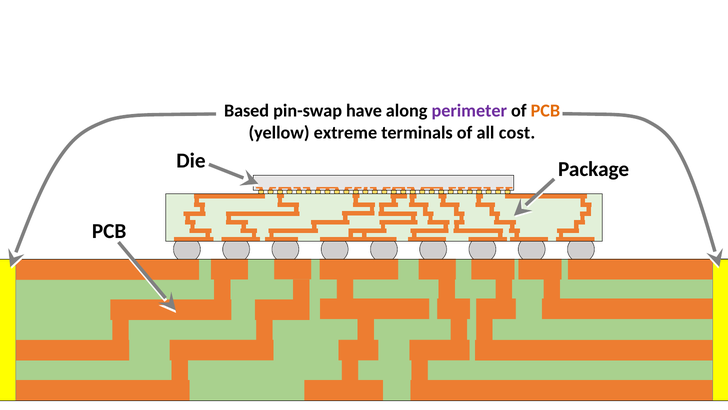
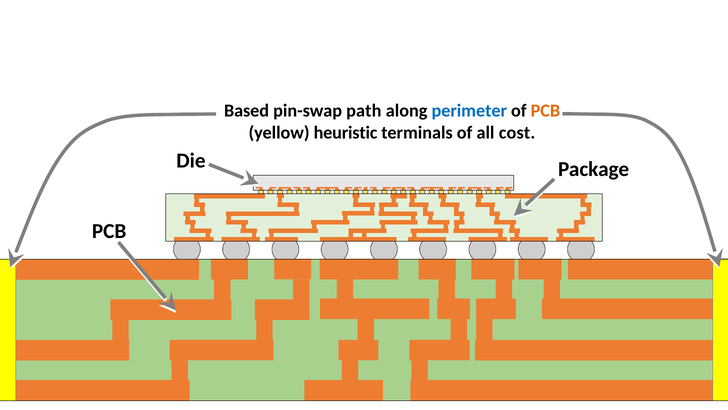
have: have -> path (364, 111)
perimeter colour: purple -> blue (469, 111)
extreme: extreme -> heuristic (346, 133)
